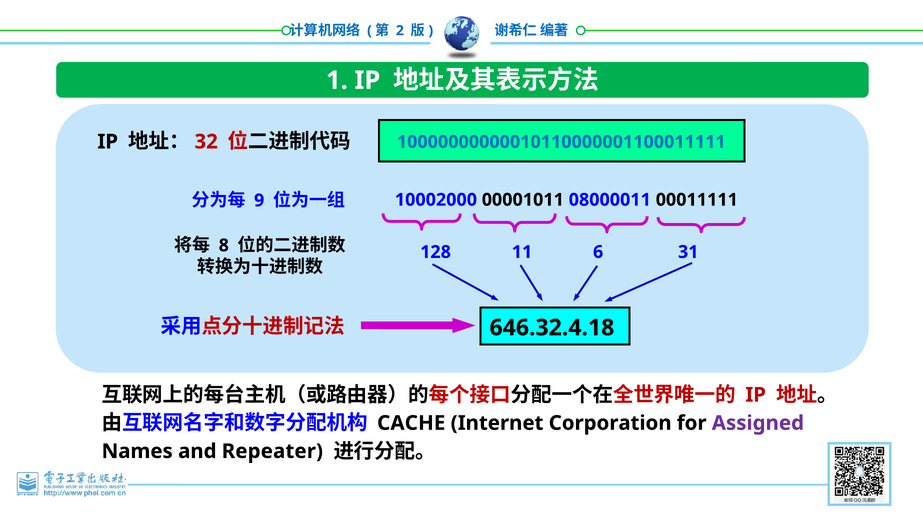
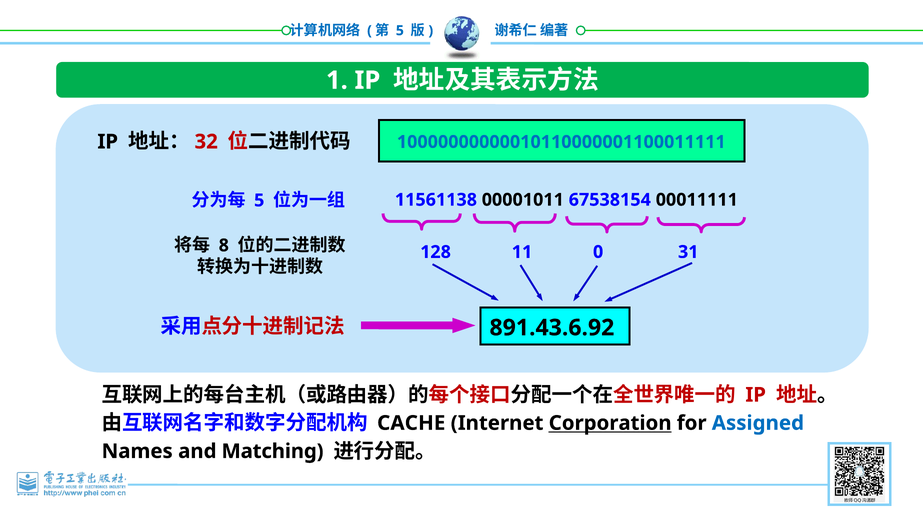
2: 2 -> 5 (400, 31)
9: 9 -> 5 (259, 201)
10002000: 10002000 -> 11561138 (436, 200)
08000011: 08000011 -> 67538154 (610, 200)
6: 6 -> 0 (598, 252)
646.32.4.18: 646.32.4.18 -> 891.43.6.92 (552, 328)
Corporation underline: none -> present (610, 423)
Assigned colour: purple -> blue (758, 423)
Repeater: Repeater -> Matching (273, 451)
